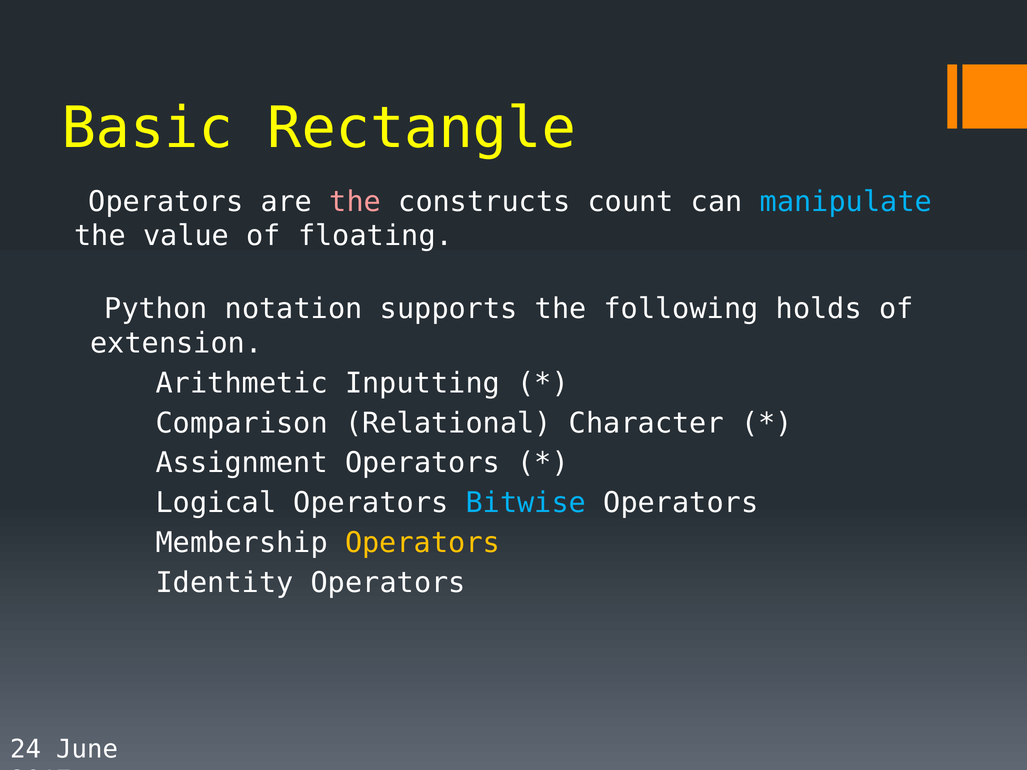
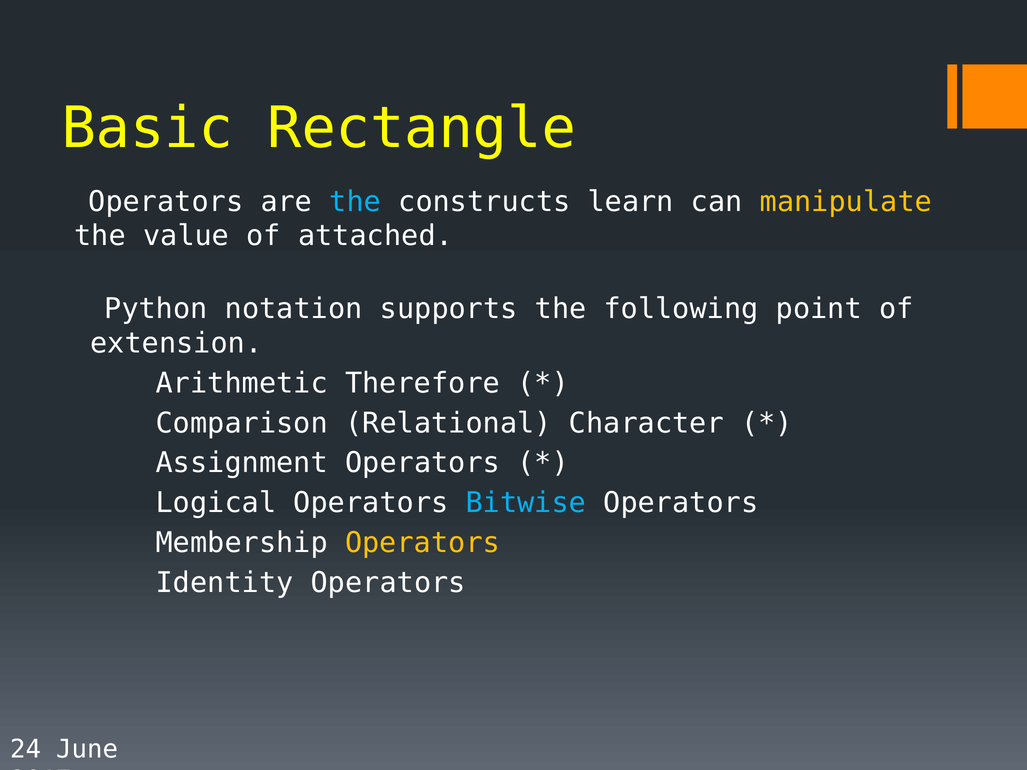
the colour: pink -> light blue (355, 202)
count: count -> learn (631, 202)
manipulate colour: light blue -> yellow (846, 202)
floating: floating -> attached (375, 236)
holds: holds -> point (819, 309)
Inputting: Inputting -> Therefore (423, 383)
